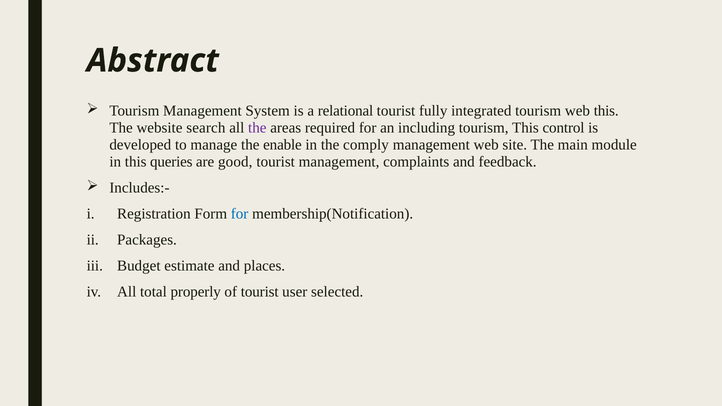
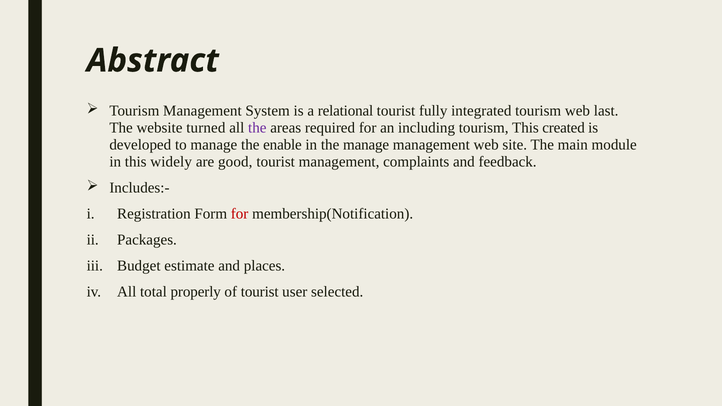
web this: this -> last (606, 111)
search: search -> turned (206, 128)
control: control -> created (564, 128)
the comply: comply -> manage (366, 145)
queries: queries -> widely (171, 162)
for colour: blue -> red (240, 214)
